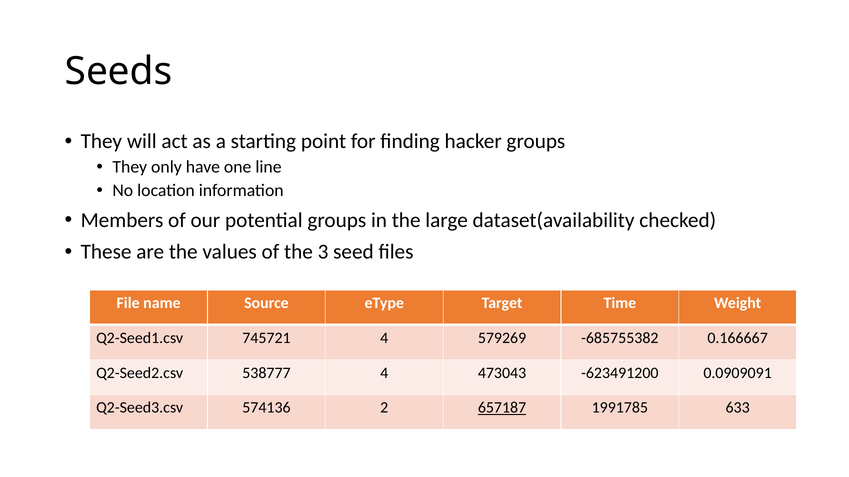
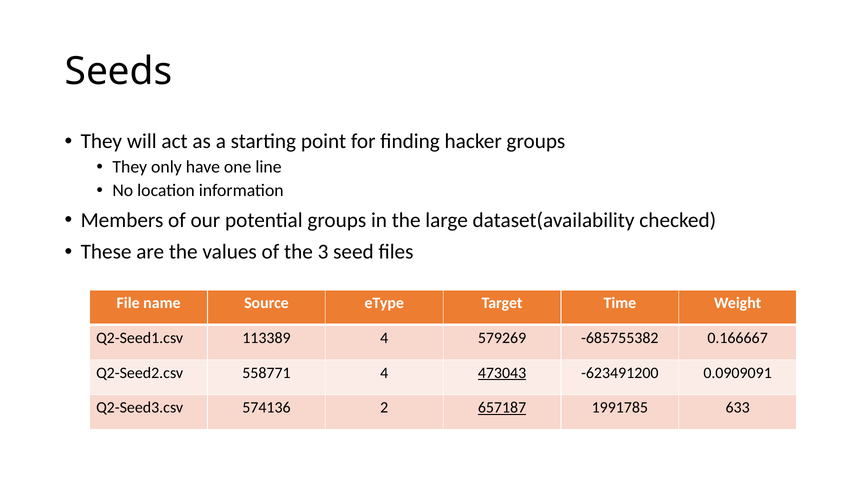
745721: 745721 -> 113389 (266, 338)
538777: 538777 -> 558771 (266, 373)
473043 underline: none -> present (502, 373)
